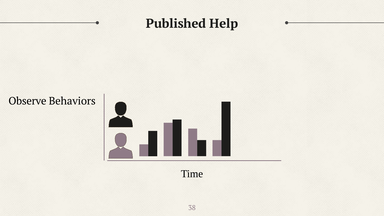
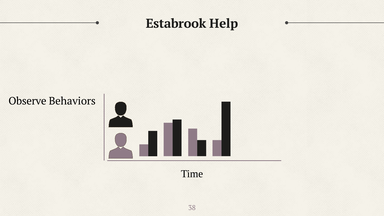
Published: Published -> Estabrook (176, 24)
